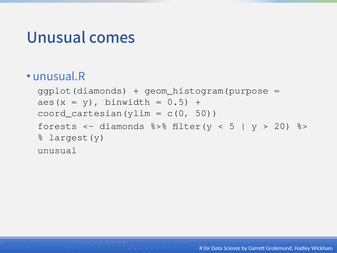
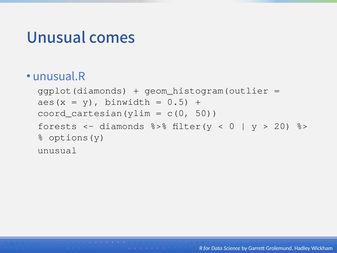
geom_histogram(purpose: geom_histogram(purpose -> geom_histogram(outlier (206, 90)
5: 5 -> 0 (232, 126)
largest(y: largest(y -> options(y (77, 137)
